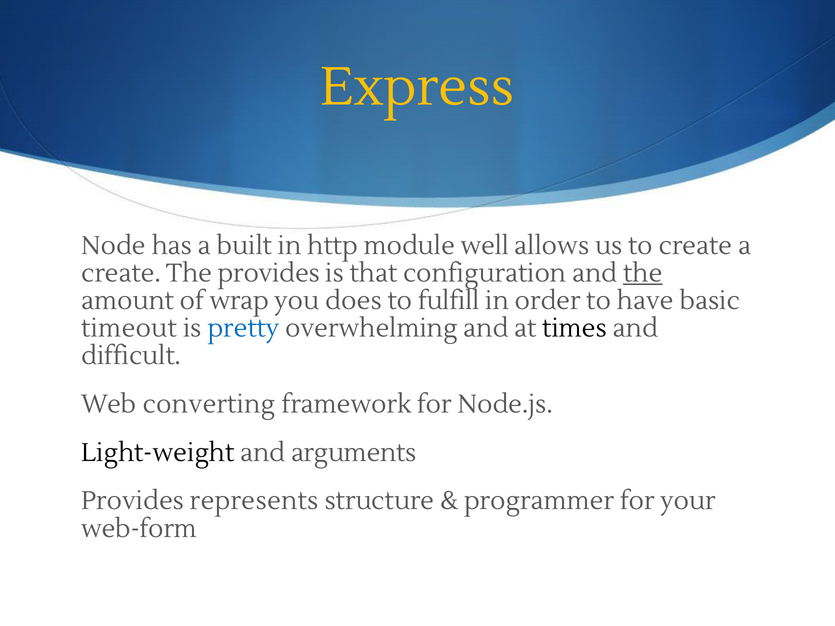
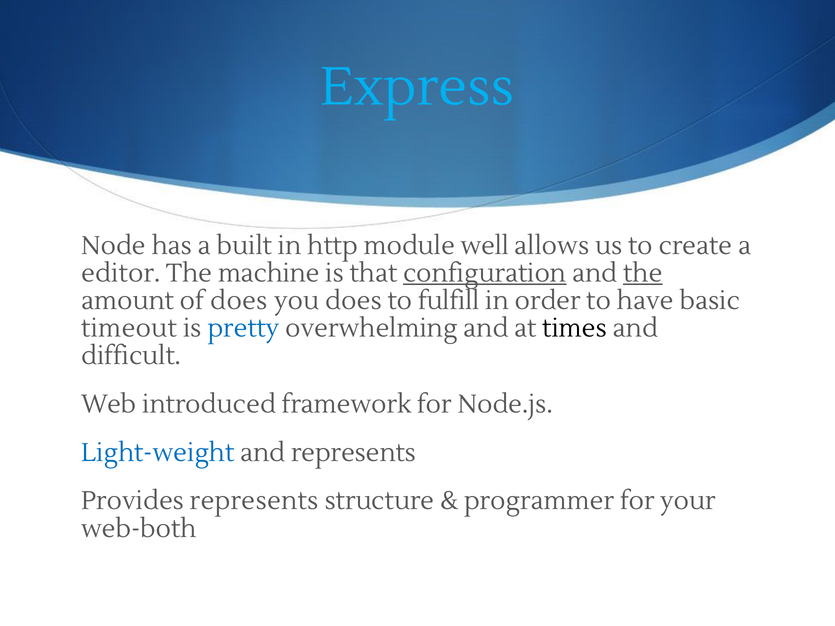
Express colour: yellow -> light blue (417, 87)
create: create -> editor (121, 273)
The provides: provides -> machine (269, 273)
configuration underline: none -> present (485, 273)
of wrap: wrap -> does (239, 301)
converting: converting -> introduced (209, 404)
Light-weight colour: black -> blue (158, 453)
and arguments: arguments -> represents (354, 453)
web-form: web-form -> web-both (139, 529)
